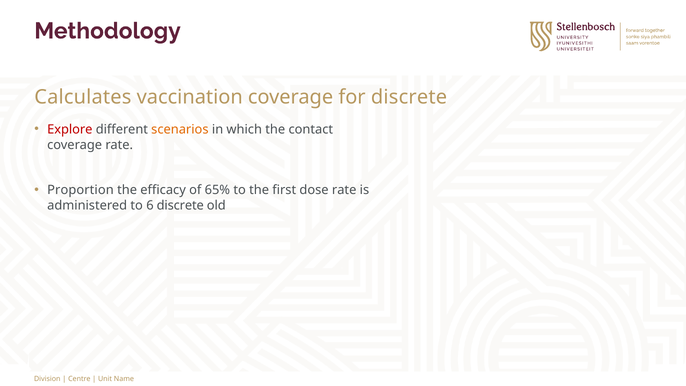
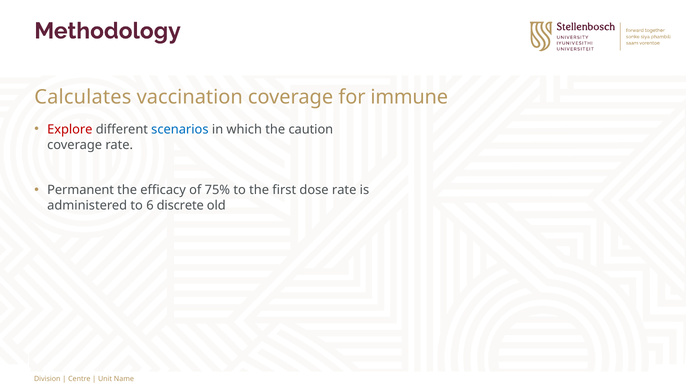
for discrete: discrete -> immune (409, 97)
scenarios colour: orange -> blue (180, 129)
contact: contact -> caution (311, 129)
Proportion: Proportion -> Permanent (81, 190)
65%: 65% -> 75% (217, 190)
